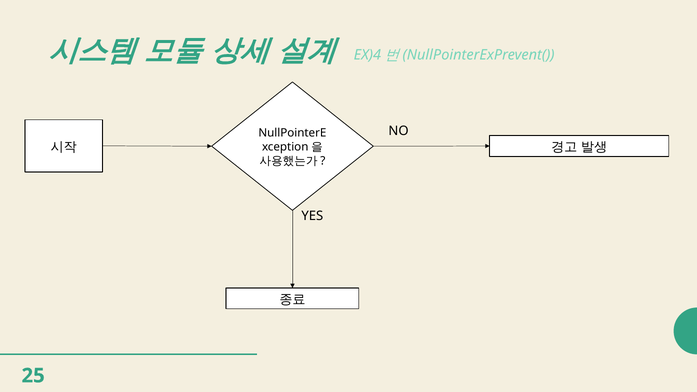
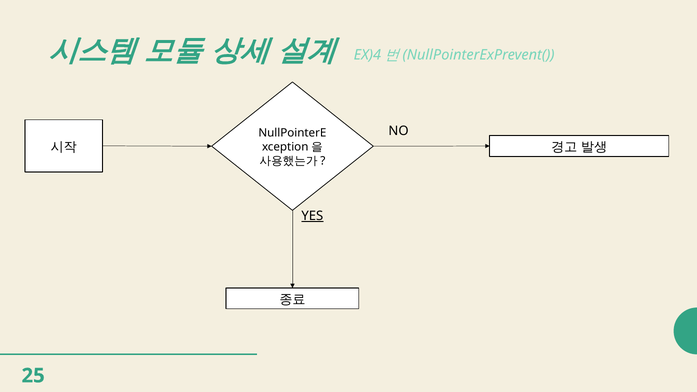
YES underline: none -> present (312, 216)
